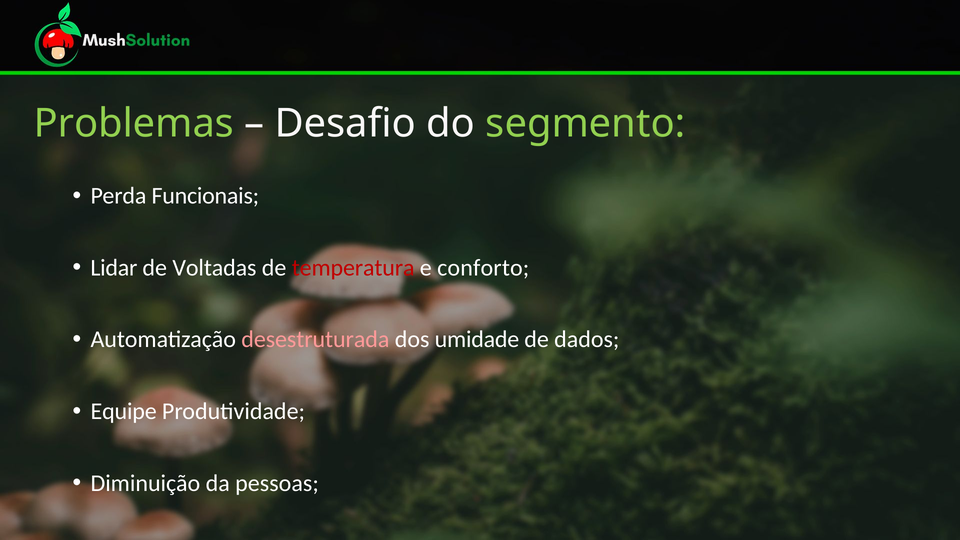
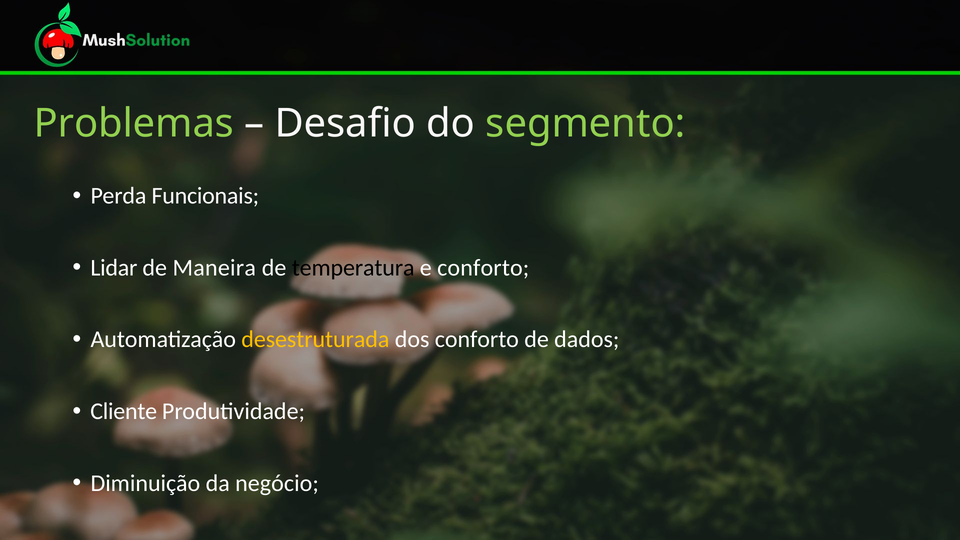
Voltadas: Voltadas -> Maneira (214, 268)
temperatura colour: red -> black (353, 268)
desestruturada colour: pink -> yellow (315, 340)
dos umidade: umidade -> conforto (477, 340)
Equipe: Equipe -> Cliente (124, 411)
pessoas: pessoas -> negócio (277, 483)
